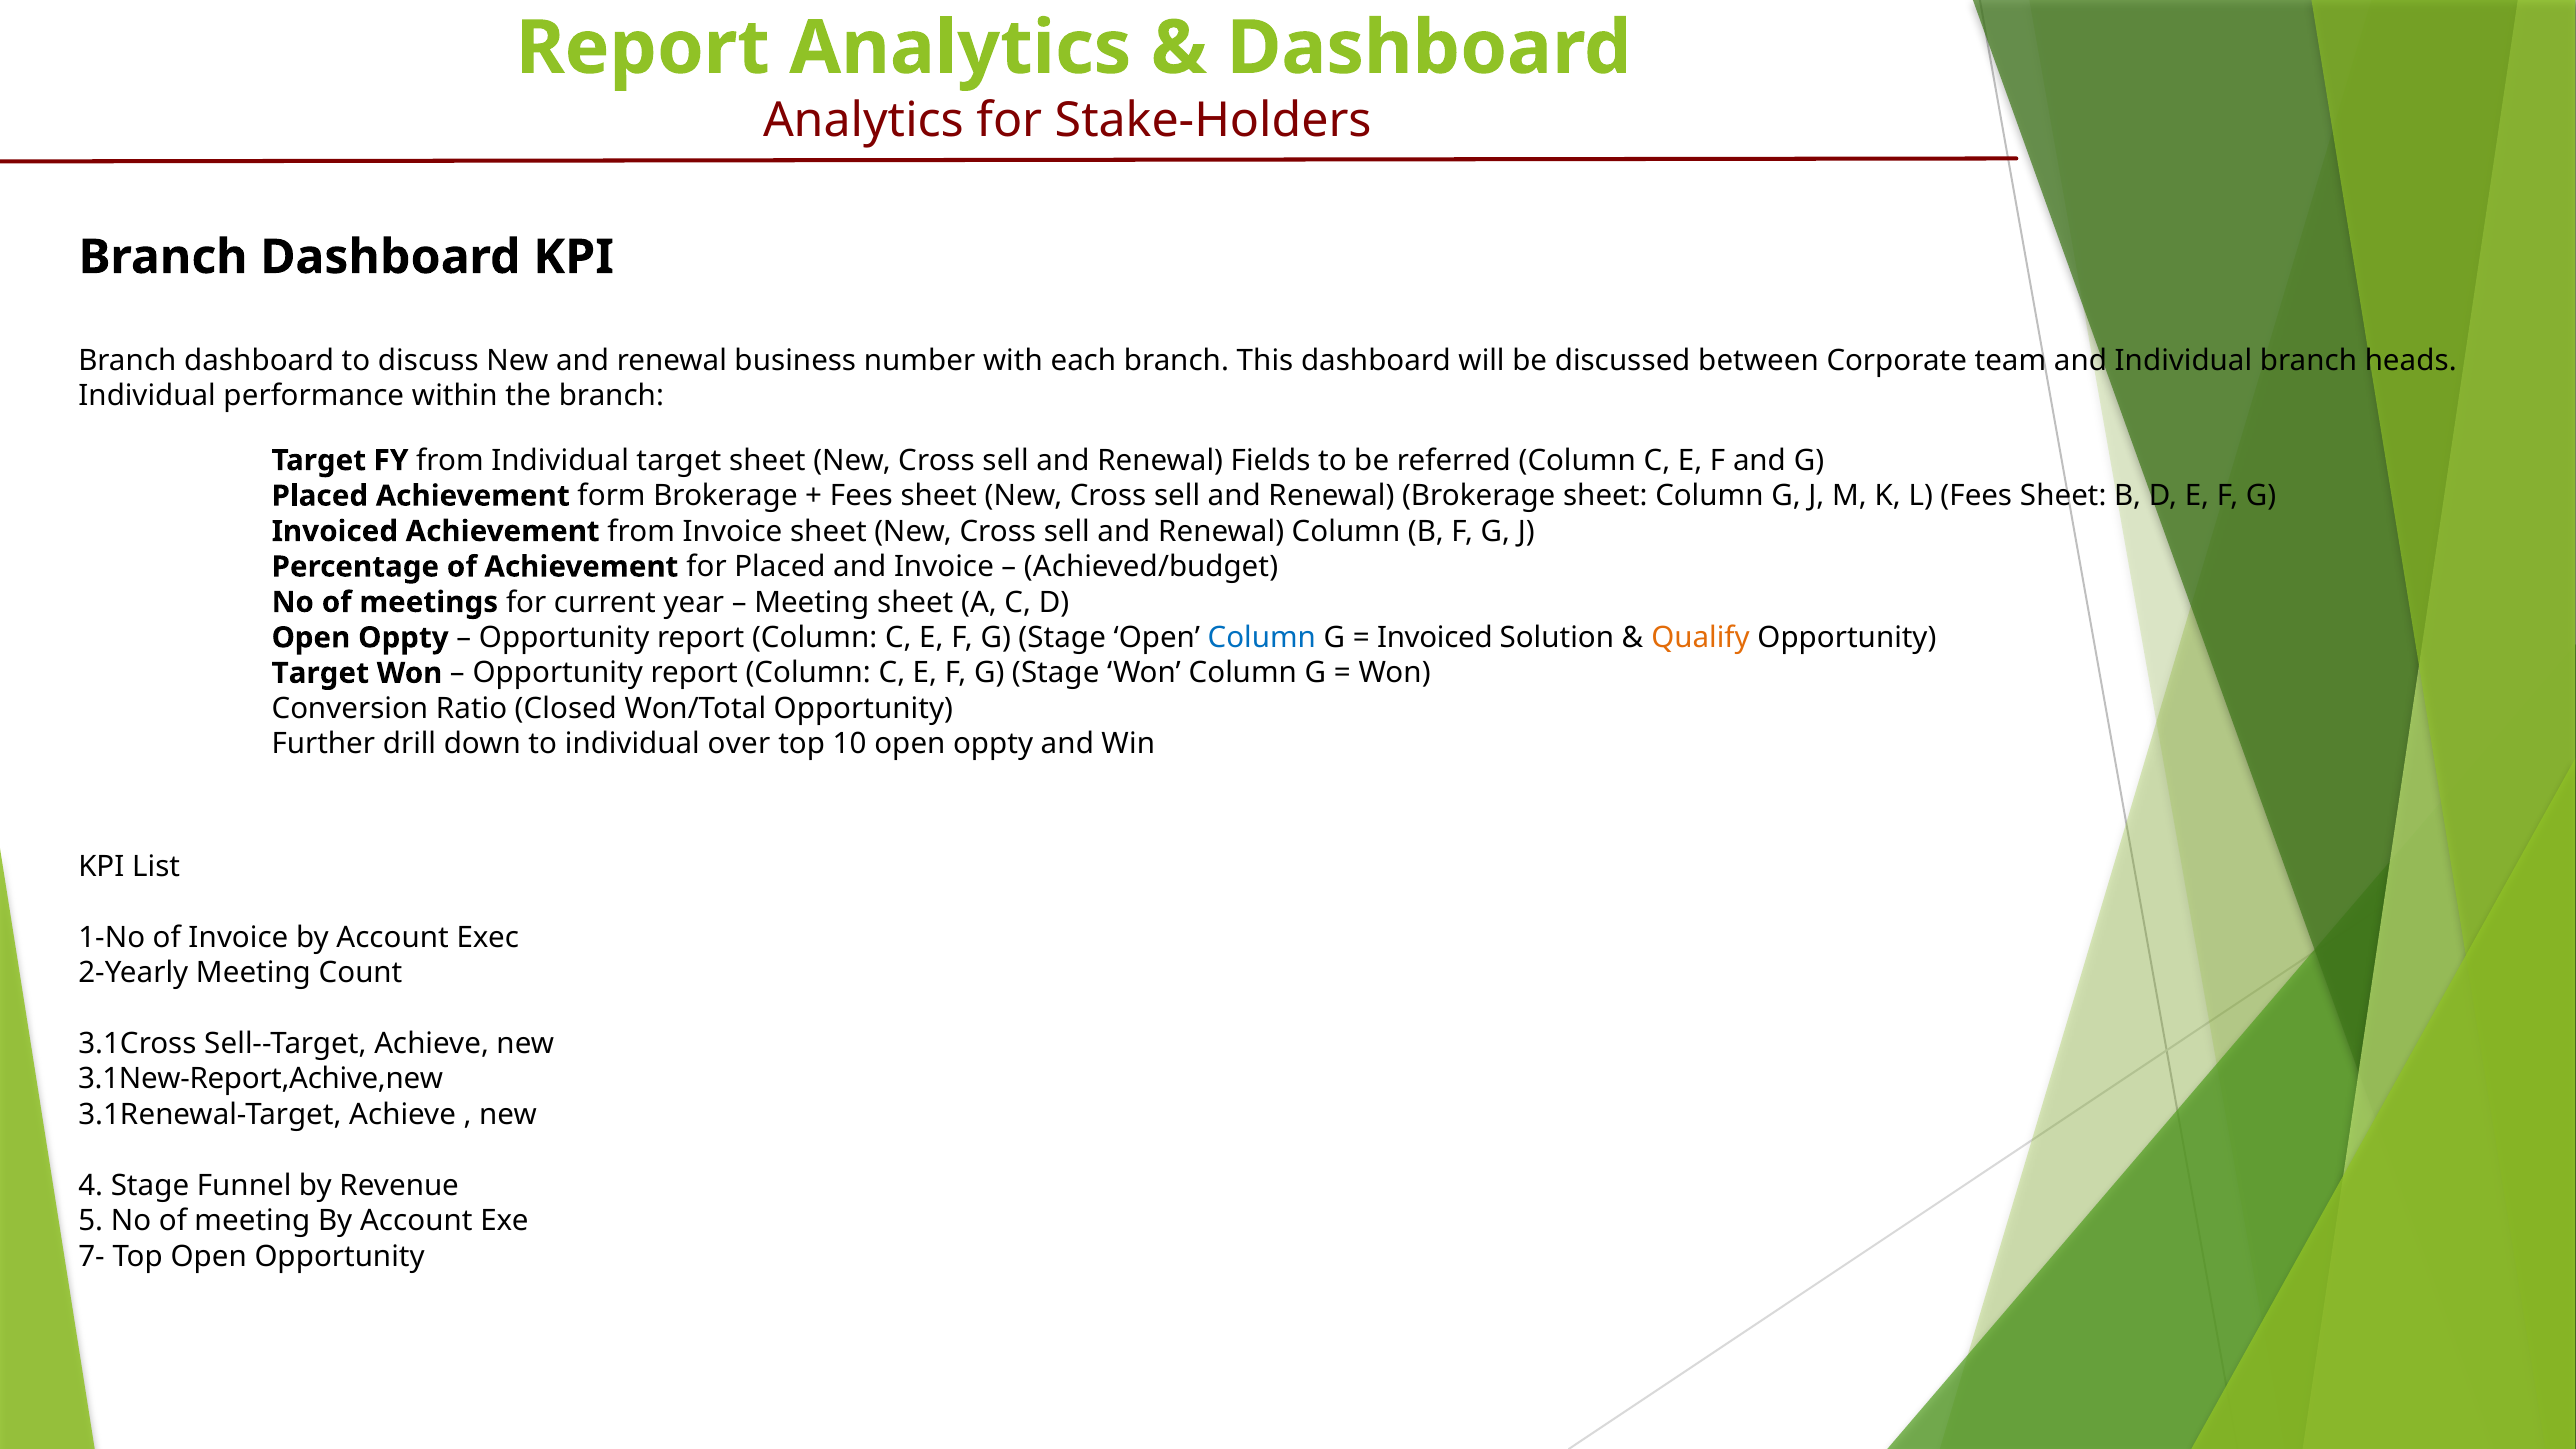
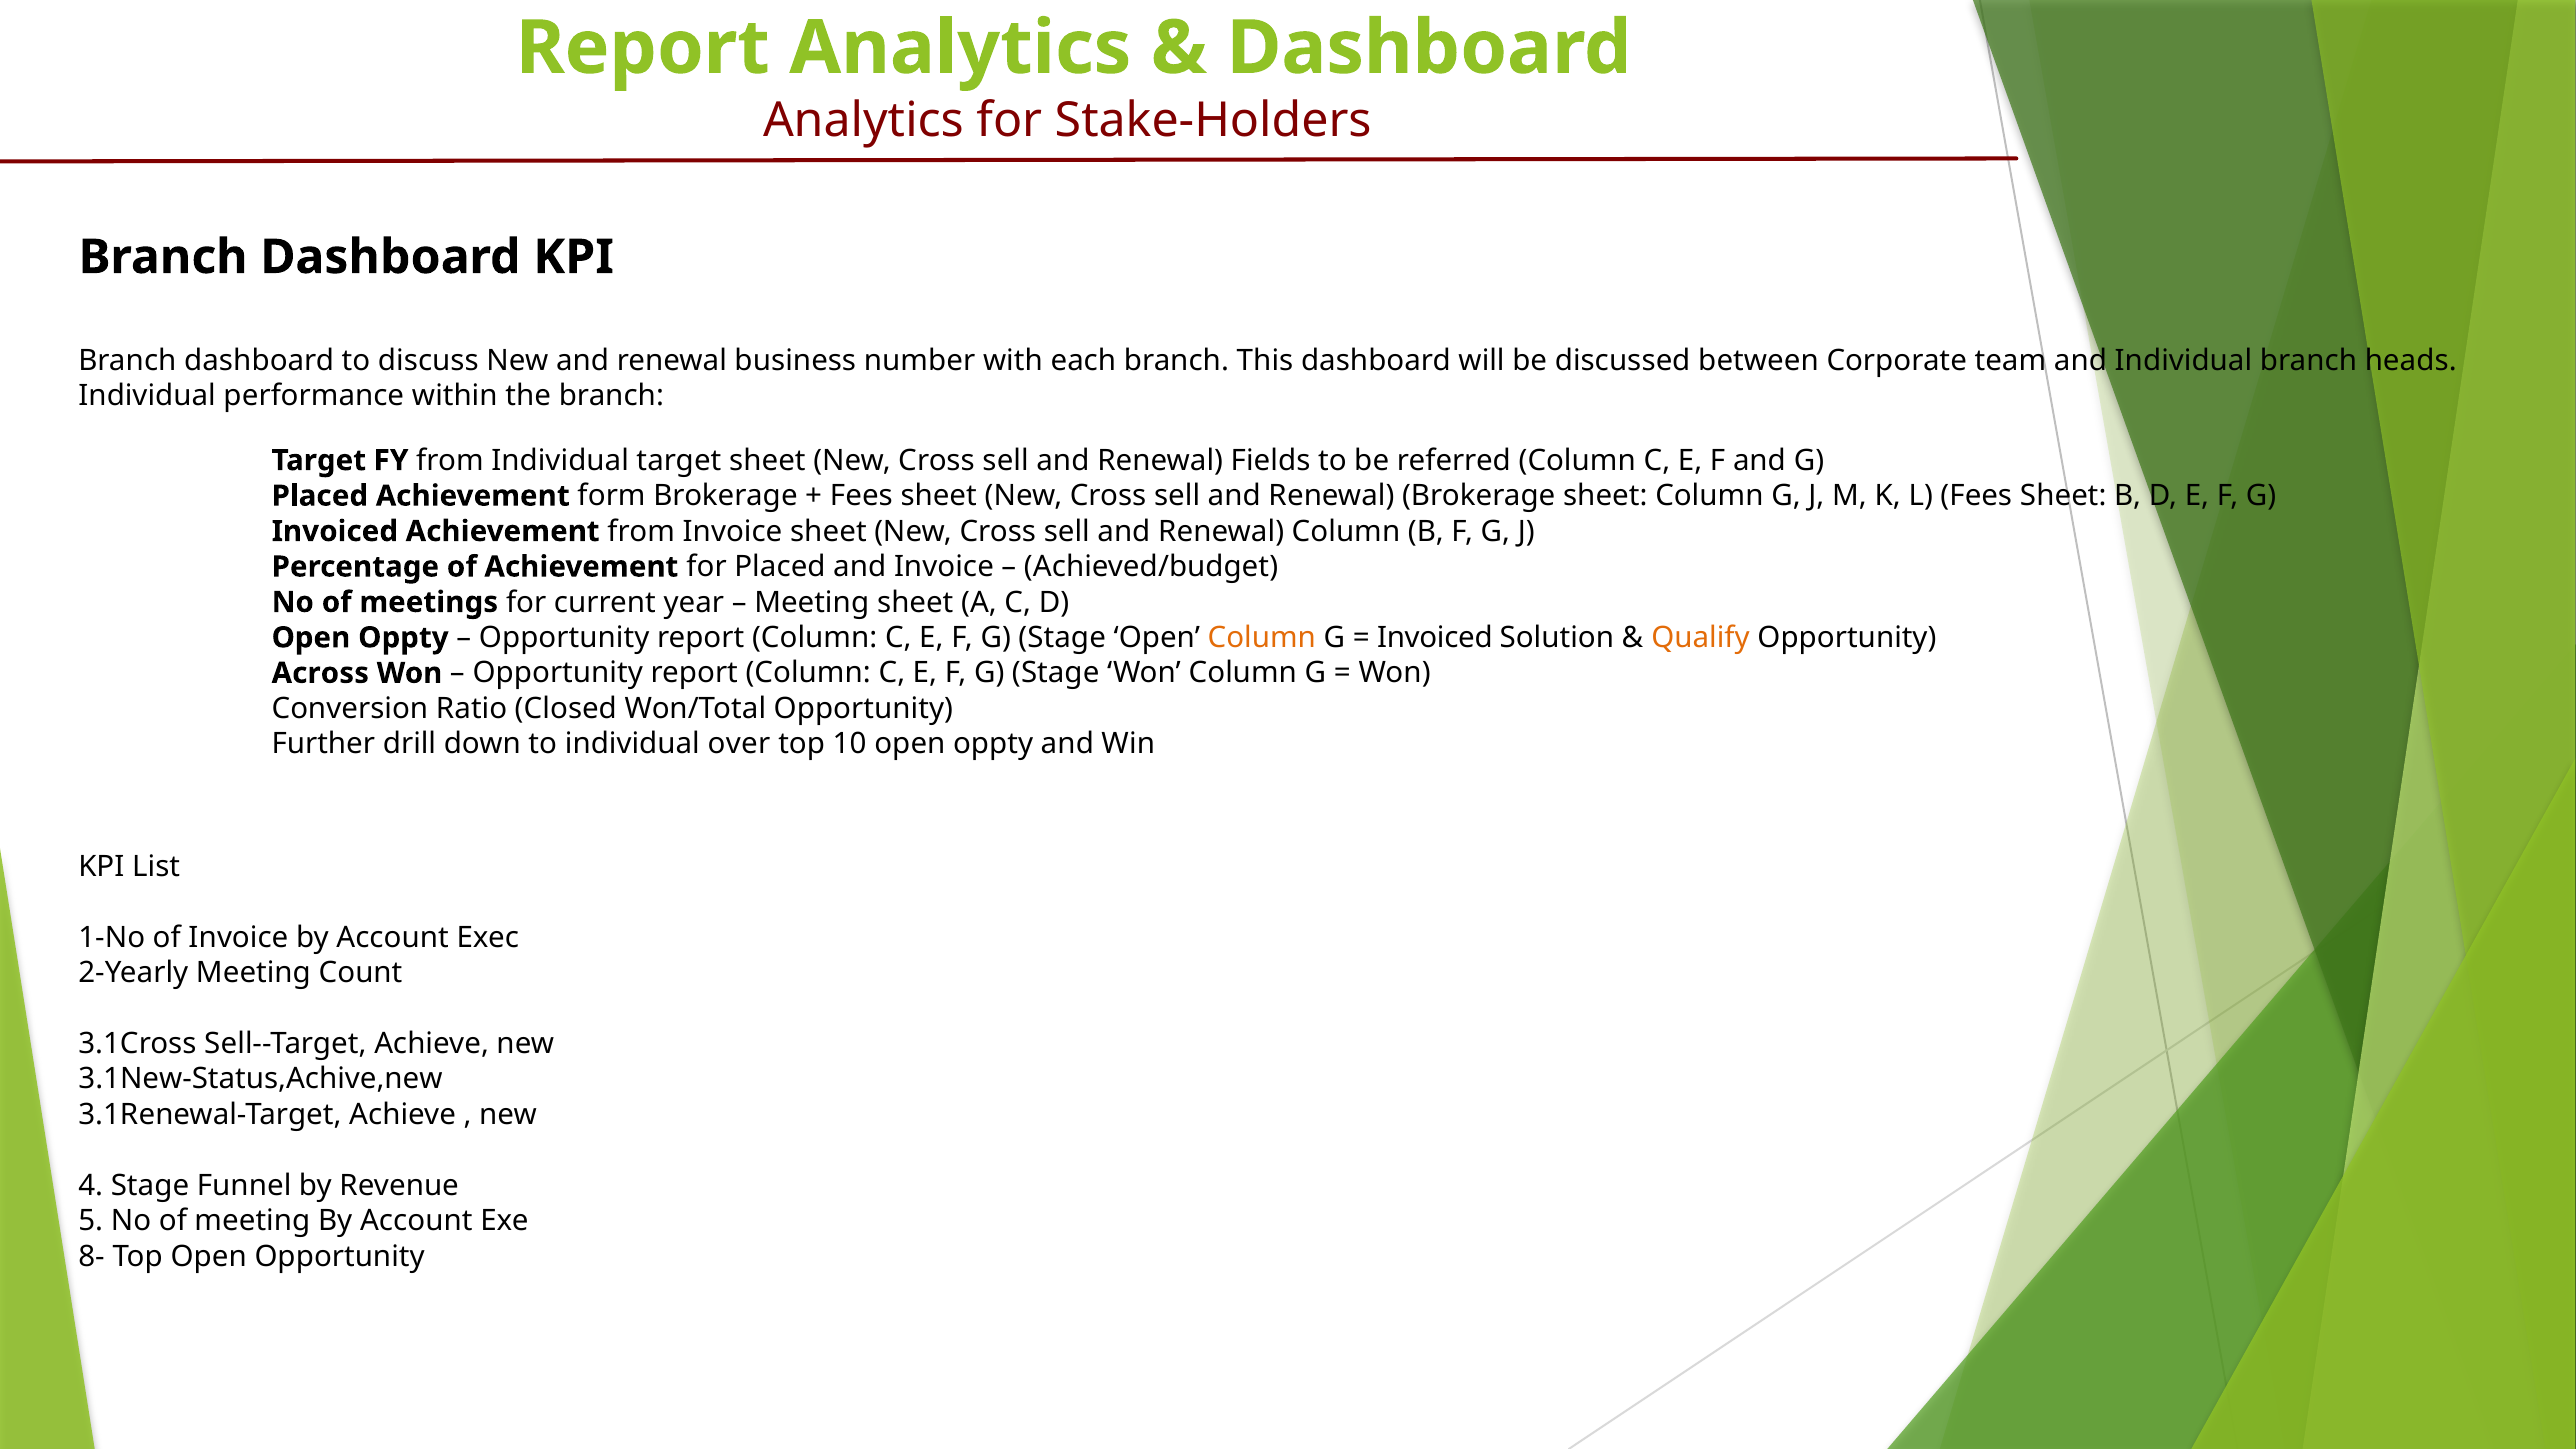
Column colour: blue -> orange (1262, 638)
Target: Target -> Across (320, 673)
3.1New-Report,Achive,new: 3.1New-Report,Achive,new -> 3.1New-Status,Achive,new (260, 1079)
7-: 7- -> 8- (92, 1256)
